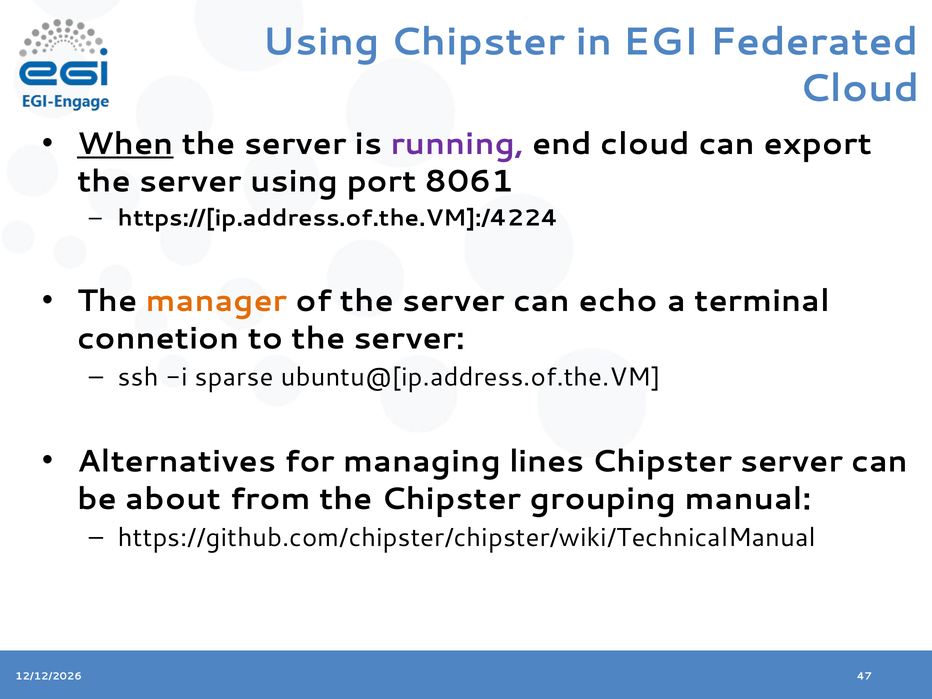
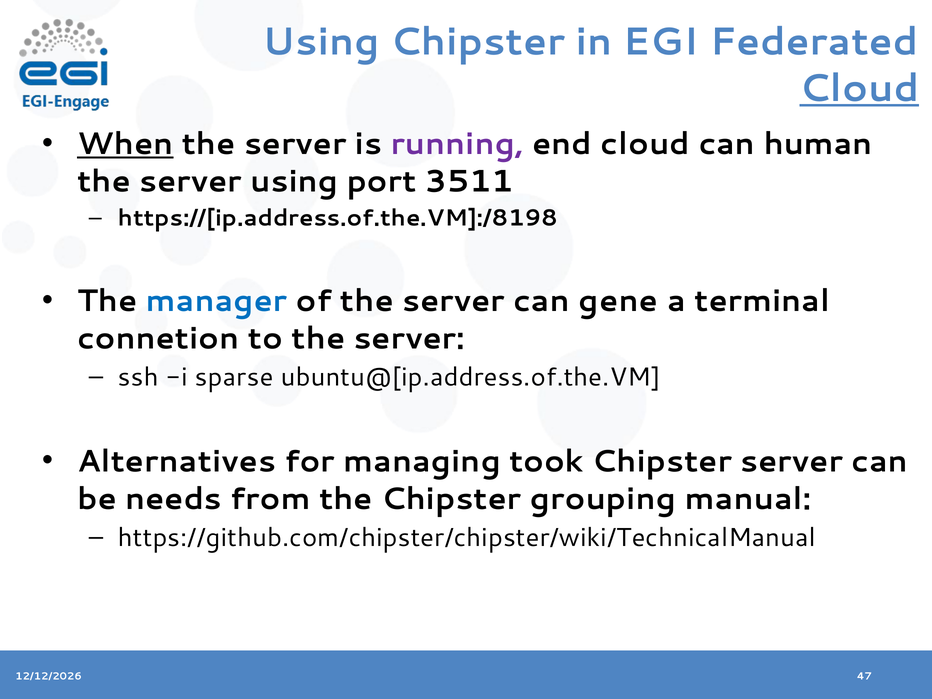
Cloud underline: none -> present (859, 88)
export: export -> human (818, 144)
8061: 8061 -> 3511 (469, 181)
https://[ip.address.of.the.VM]:/4224: https://[ip.address.of.the.VM]:/4224 -> https://[ip.address.of.the.VM]:/8198 (338, 218)
manager colour: orange -> blue (217, 301)
echo: echo -> gene (618, 301)
lines: lines -> took (546, 461)
about: about -> needs (174, 499)
